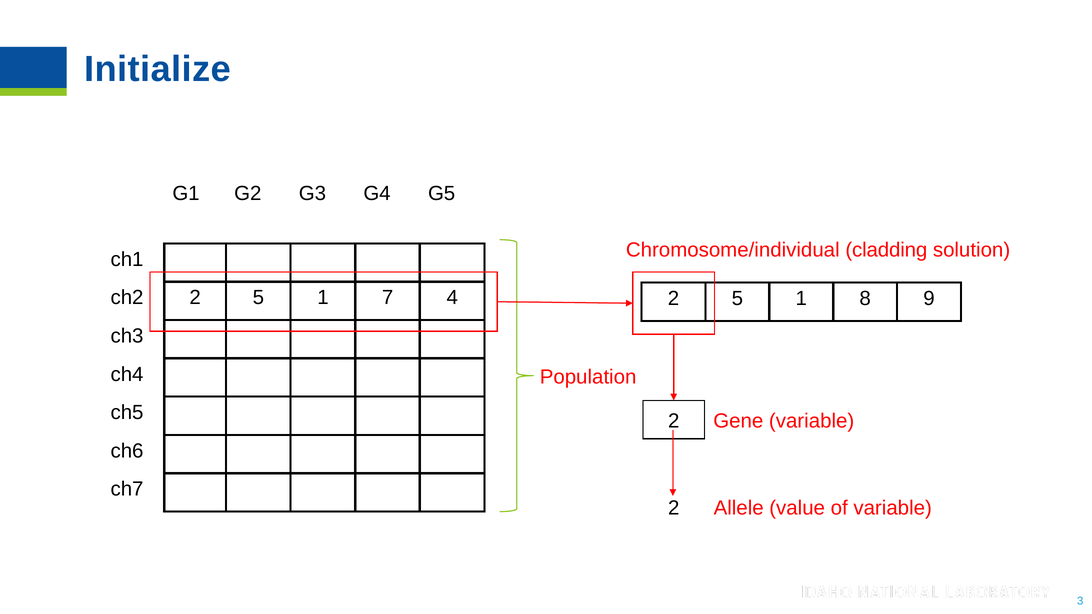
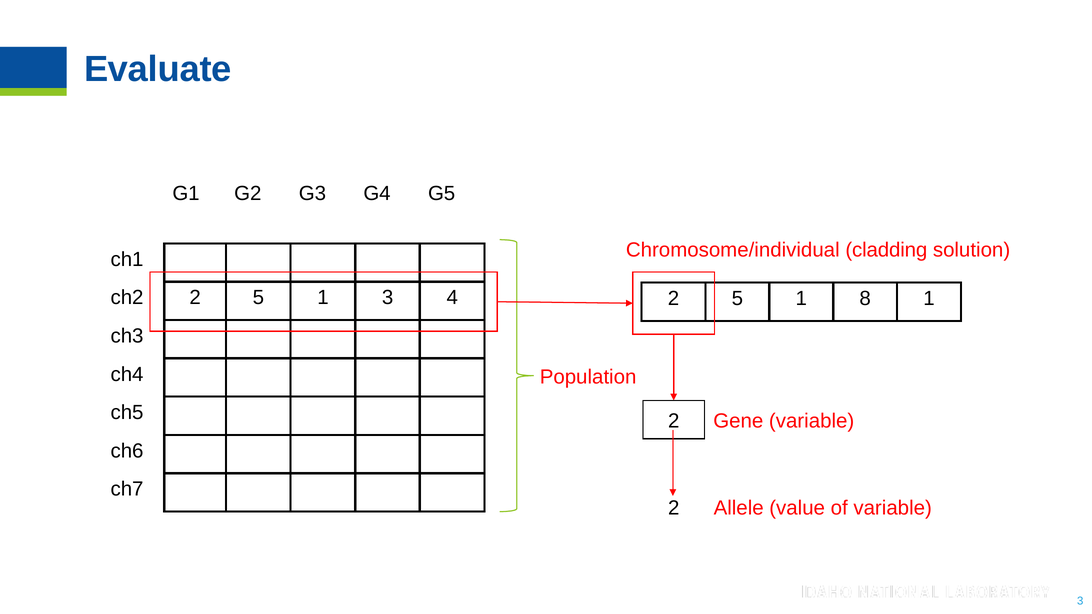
Initialize: Initialize -> Evaluate (158, 69)
1 7: 7 -> 3 (388, 298)
8 9: 9 -> 1 (929, 299)
